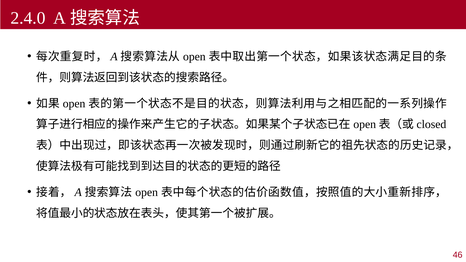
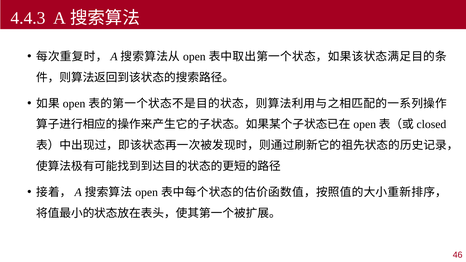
2.4.0: 2.4.0 -> 4.4.3 (28, 18)
